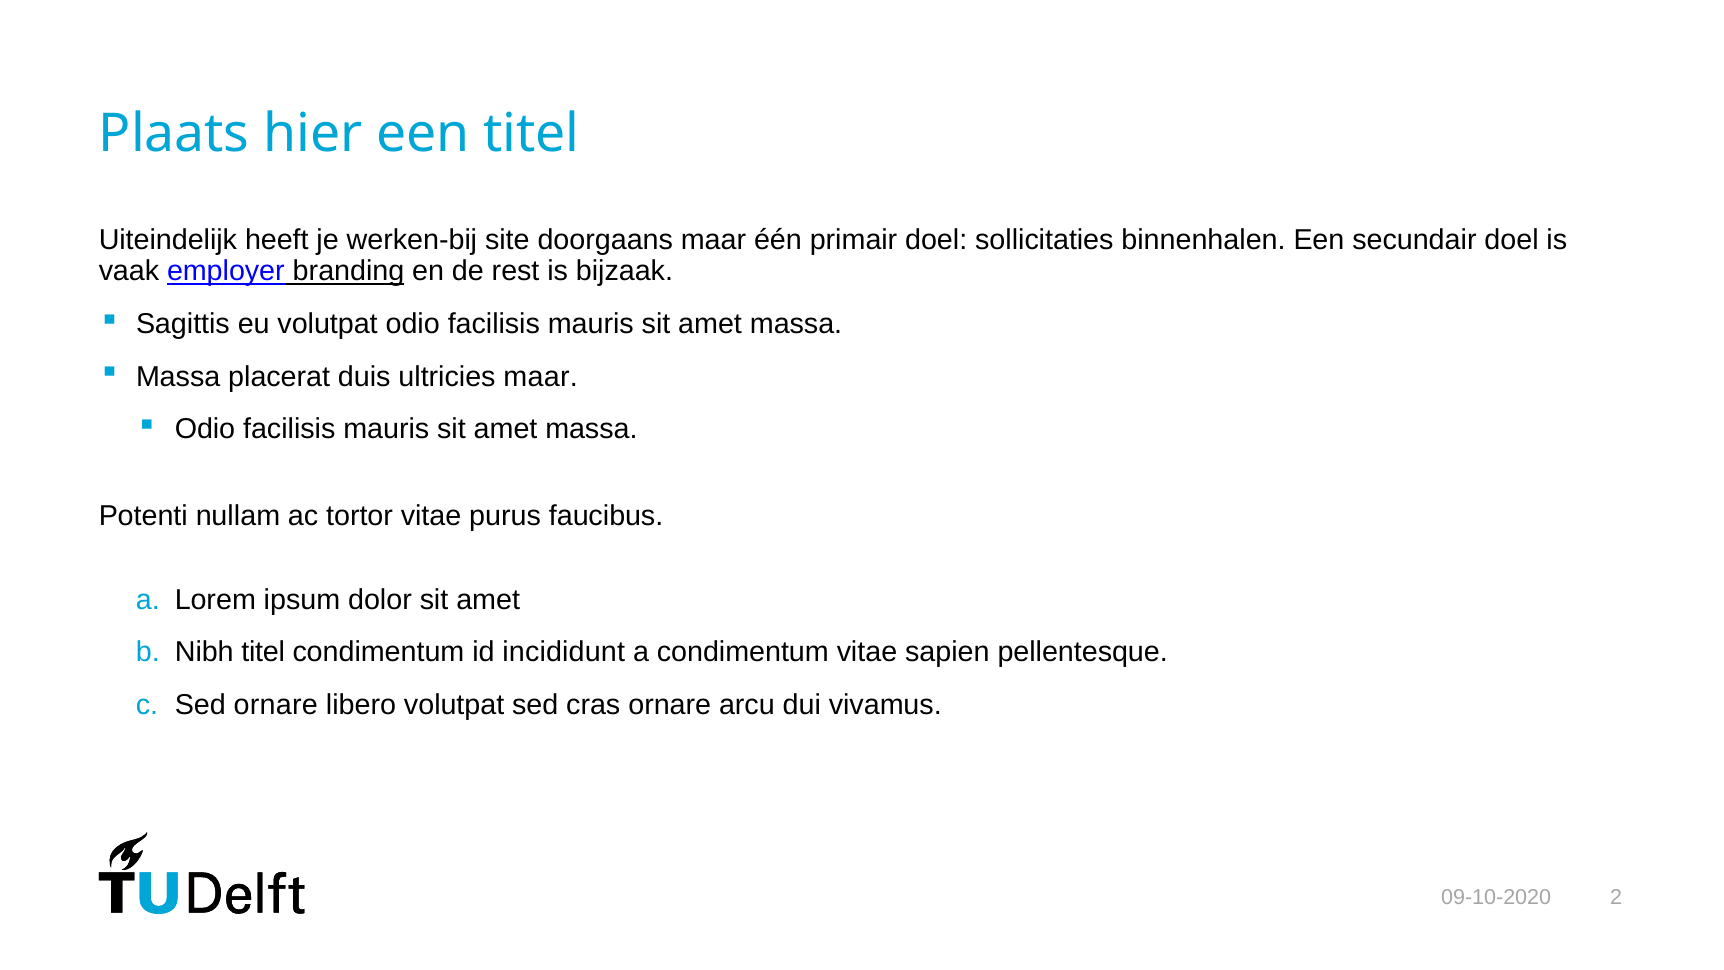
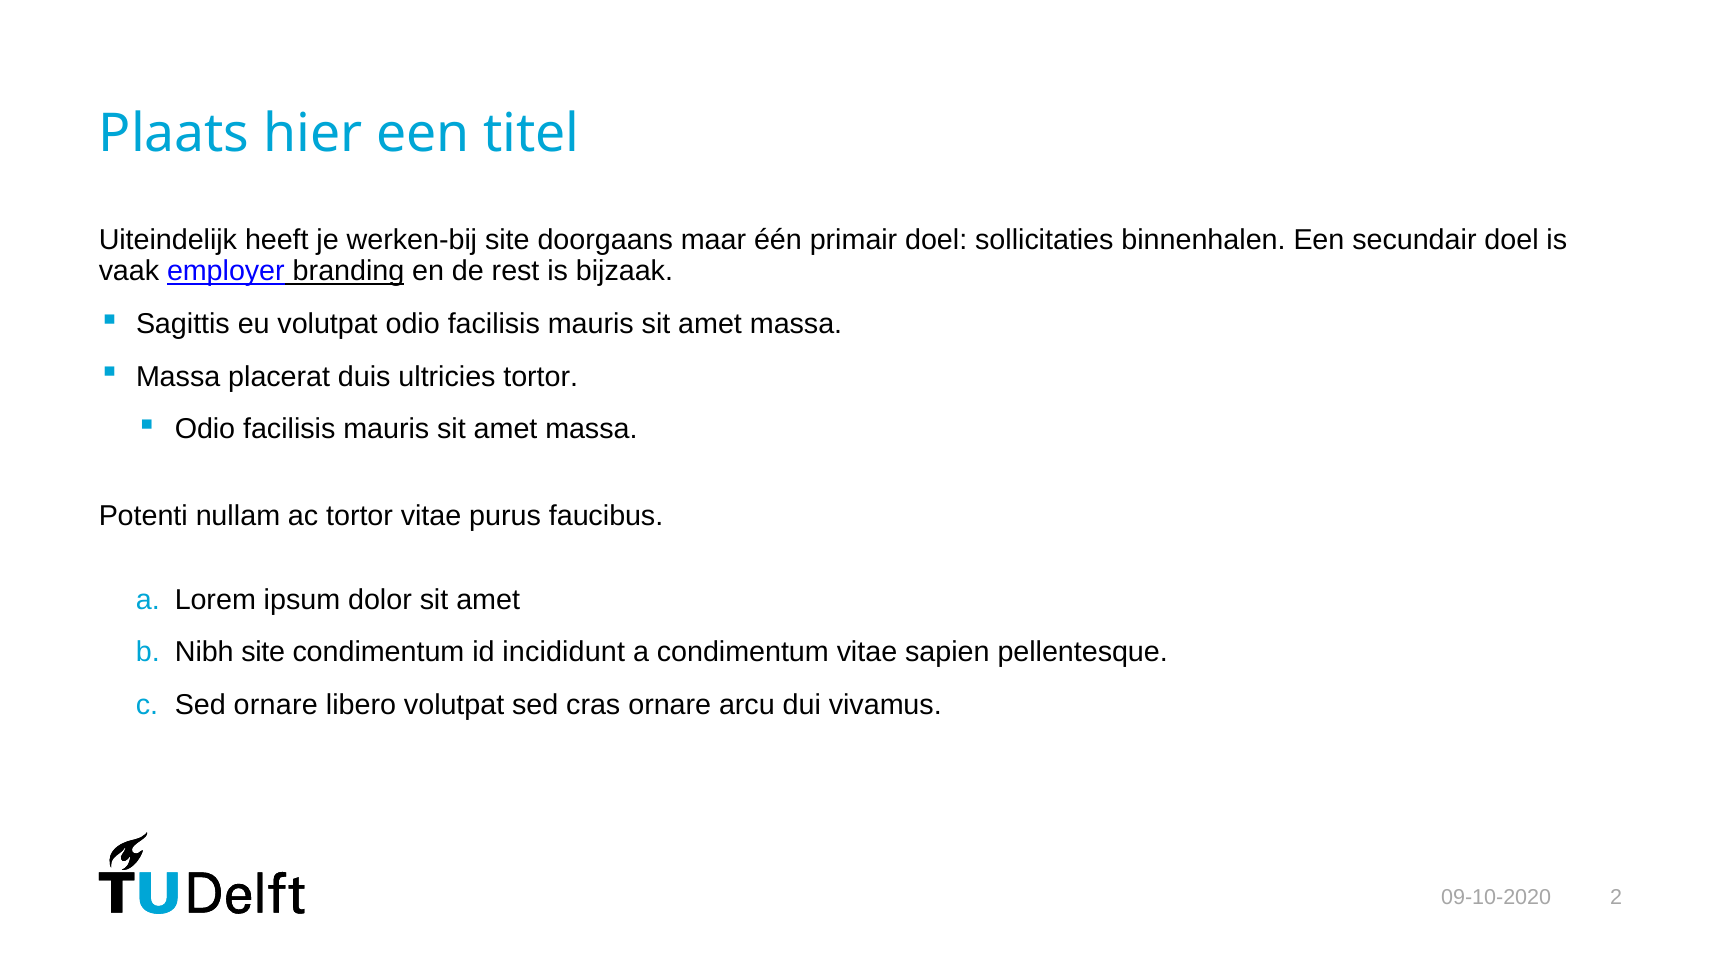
ultricies maar: maar -> tortor (541, 376)
Nibh titel: titel -> site (263, 652)
